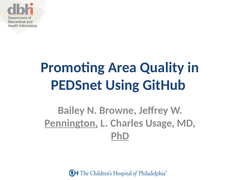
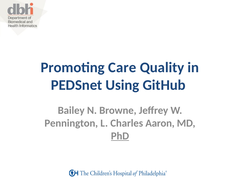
Area: Area -> Care (122, 67)
Pennington underline: present -> none (71, 123)
Usage: Usage -> Aaron (160, 123)
